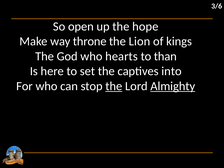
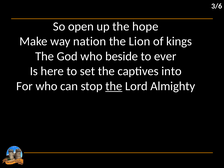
throne: throne -> nation (90, 41)
hearts: hearts -> beside (122, 56)
than: than -> ever (165, 56)
Almighty underline: present -> none (173, 86)
